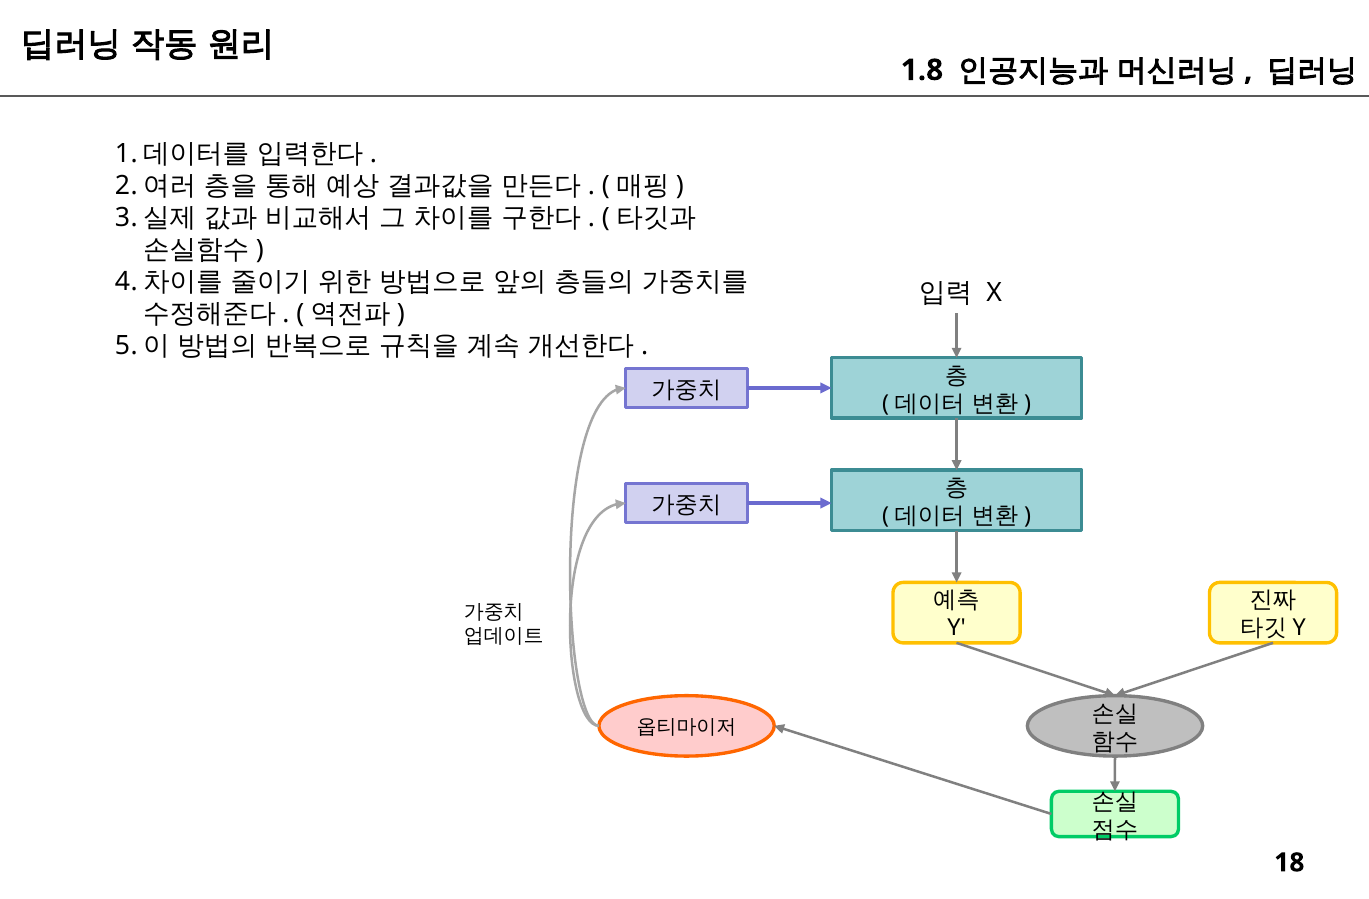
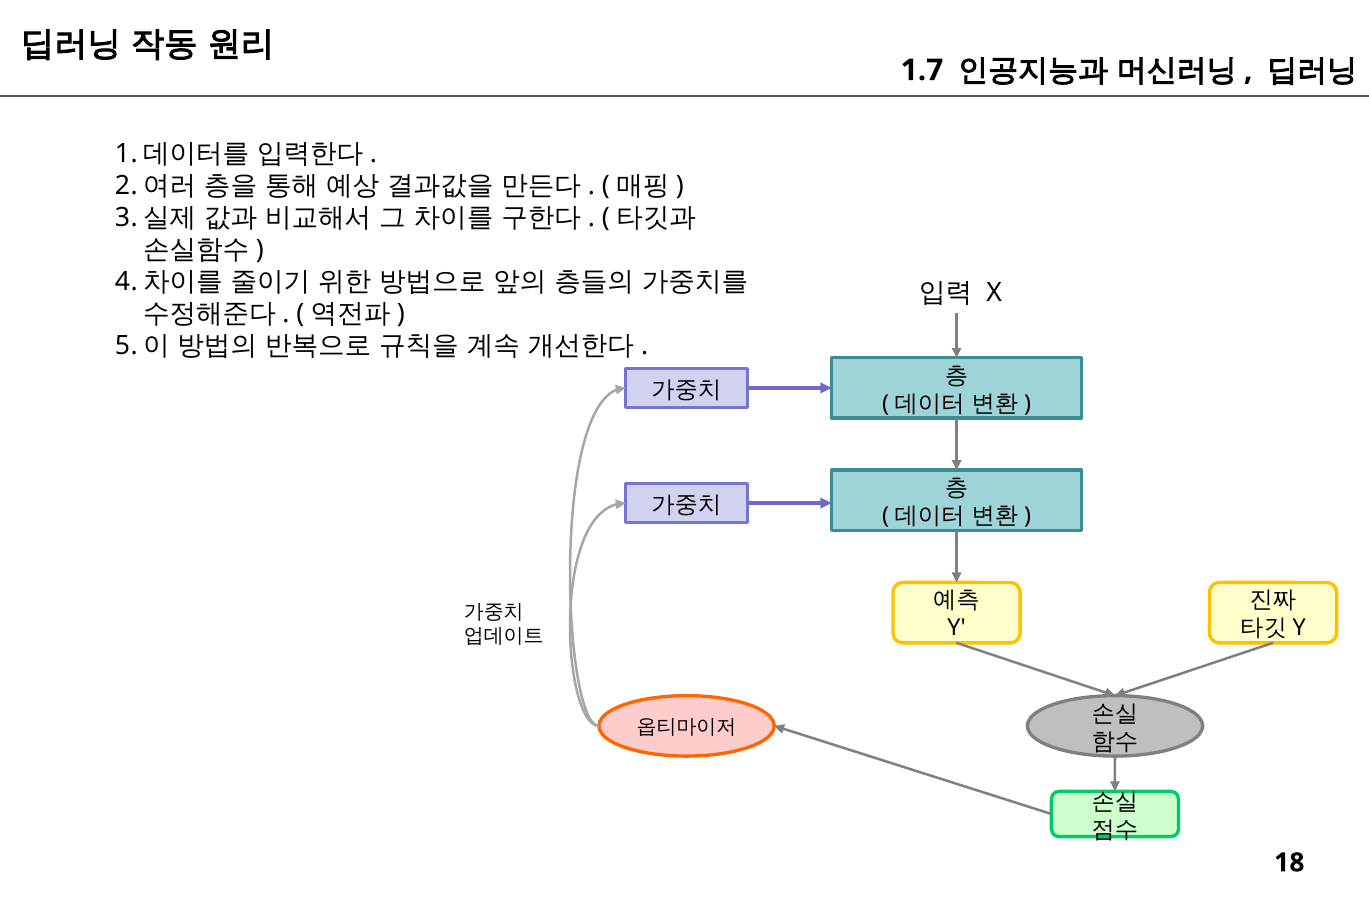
1.8: 1.8 -> 1.7 (922, 70)
